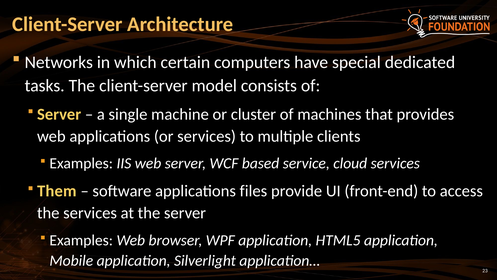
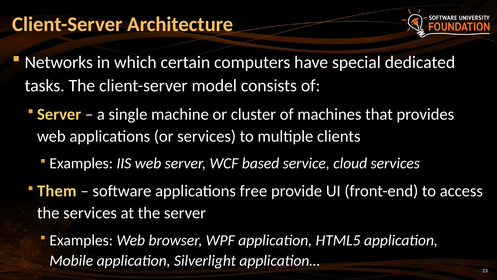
files: files -> free (253, 191)
